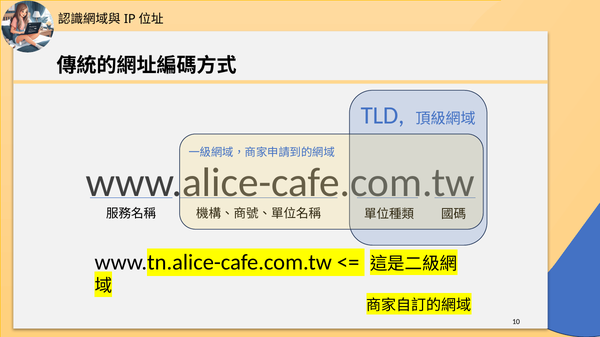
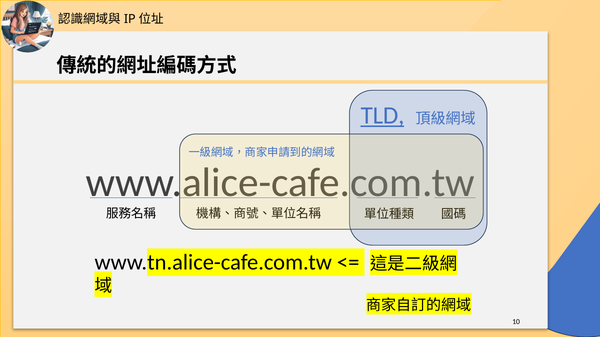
TLD underline: none -> present (383, 116)
